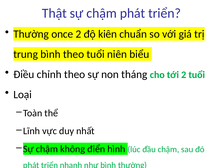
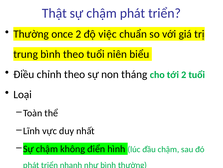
kiên: kiên -> việc (107, 34)
